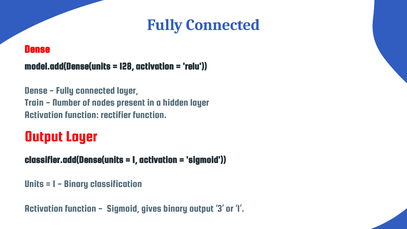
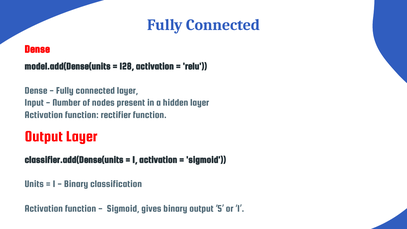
Train: Train -> Input (34, 103)
3: 3 -> 5 (220, 208)
